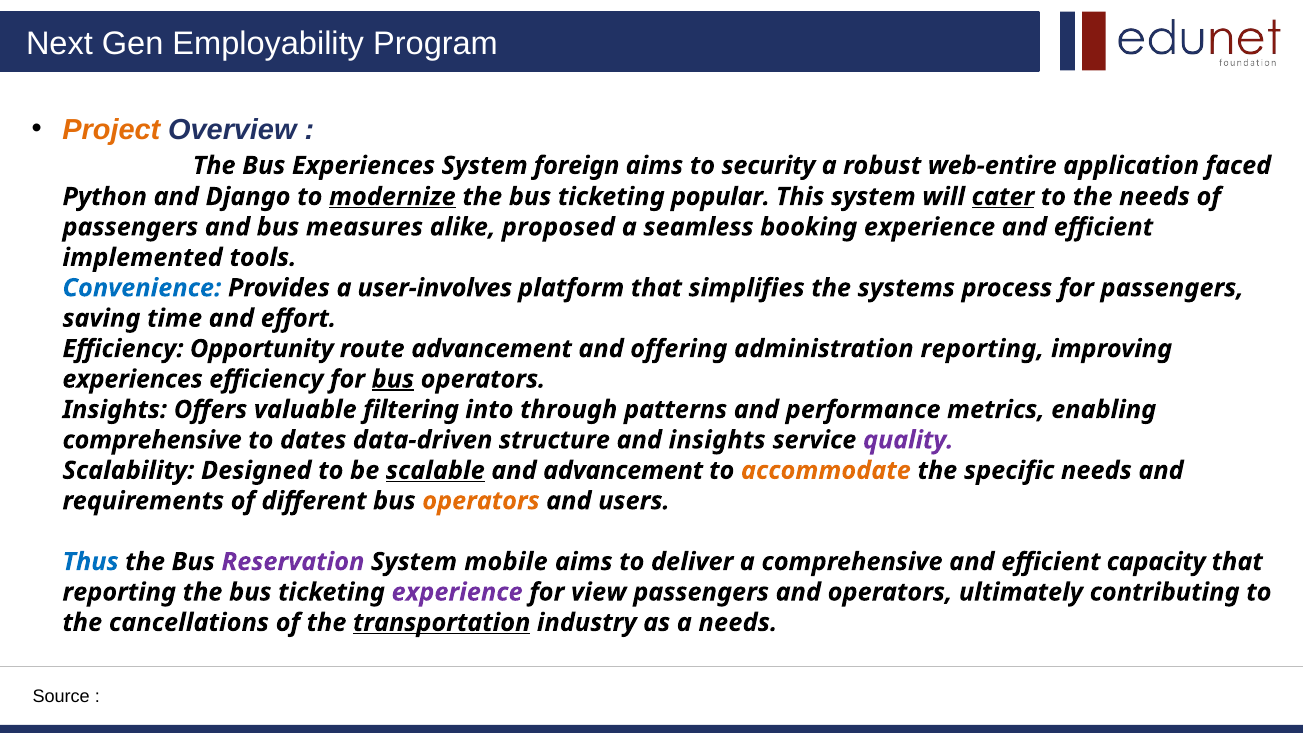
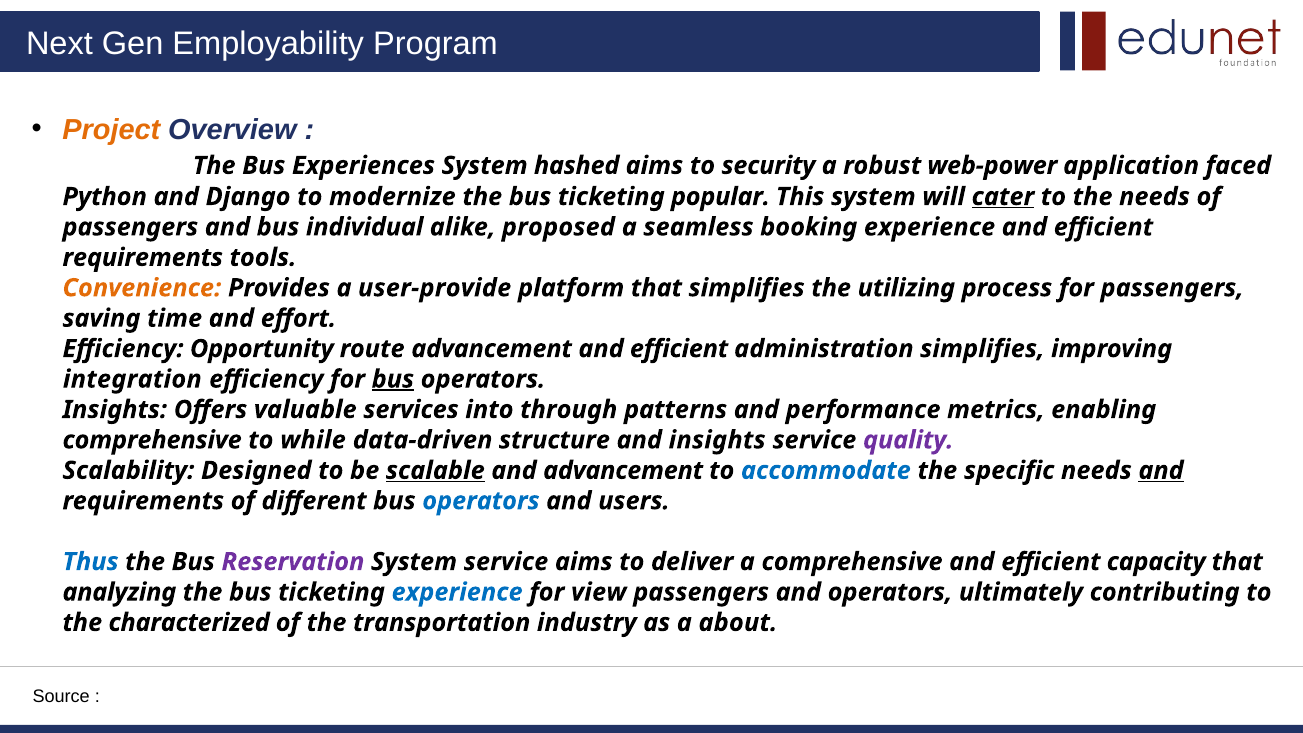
foreign: foreign -> hashed (577, 166)
web-entire: web-entire -> web-power (992, 166)
modernize underline: present -> none (392, 197)
measures: measures -> individual (365, 227)
implemented: implemented -> requirements (143, 258)
Convenience colour: blue -> orange (142, 288)
user-involves: user-involves -> user-provide (435, 288)
systems: systems -> utilizing (906, 288)
offering: offering -> efficient (679, 349)
administration reporting: reporting -> simplifies (982, 349)
experiences: experiences -> integration (132, 379)
filtering: filtering -> services (411, 410)
dates: dates -> while (313, 440)
accommodate colour: orange -> blue (826, 470)
and underline: none -> present (1161, 470)
operators colour: orange -> blue (481, 501)
System mobile: mobile -> service (506, 562)
reporting: reporting -> analyzing (119, 592)
experience colour: purple -> blue (457, 592)
cancellations: cancellations -> characterized (189, 623)
transportation underline: present -> none (442, 623)
a needs: needs -> about (738, 623)
